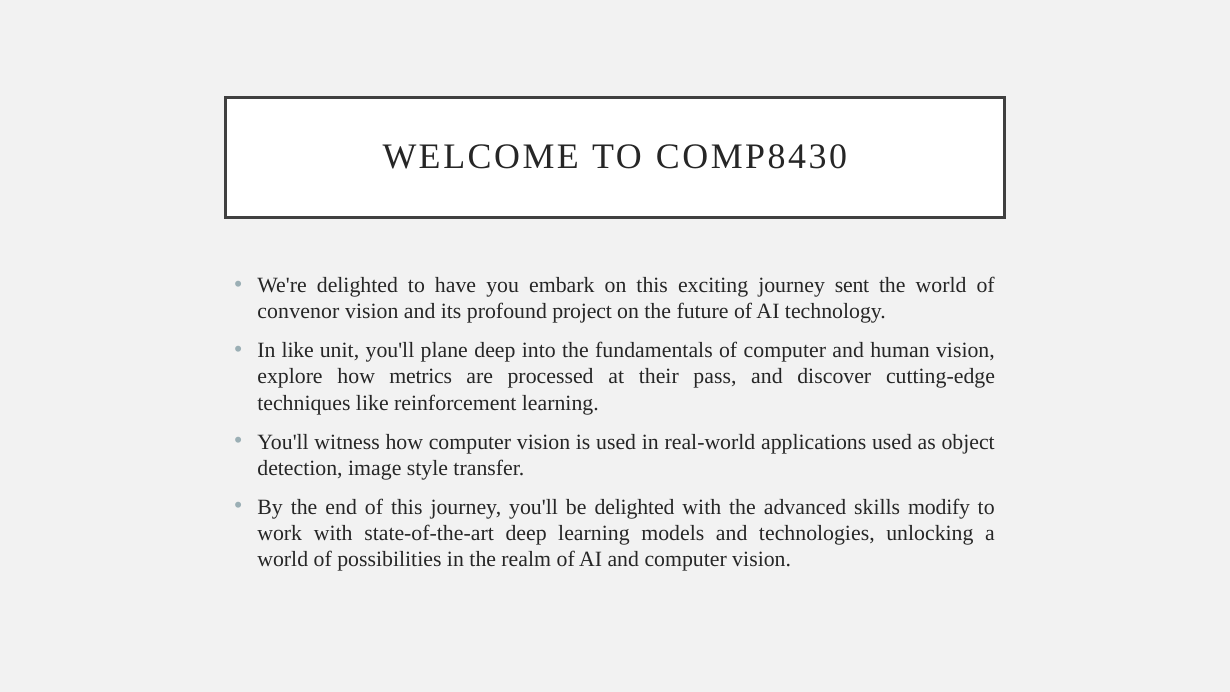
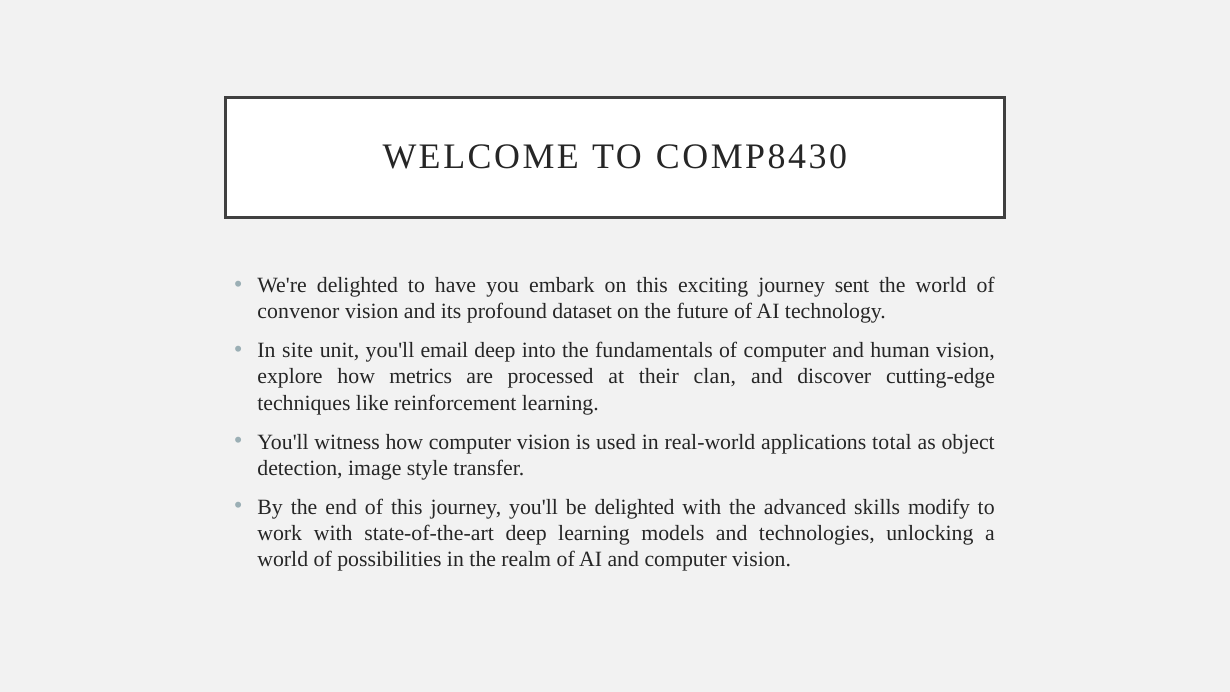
project: project -> dataset (582, 312)
In like: like -> site (297, 350)
plane: plane -> email (444, 350)
pass: pass -> clan (715, 377)
applications used: used -> total (892, 442)
